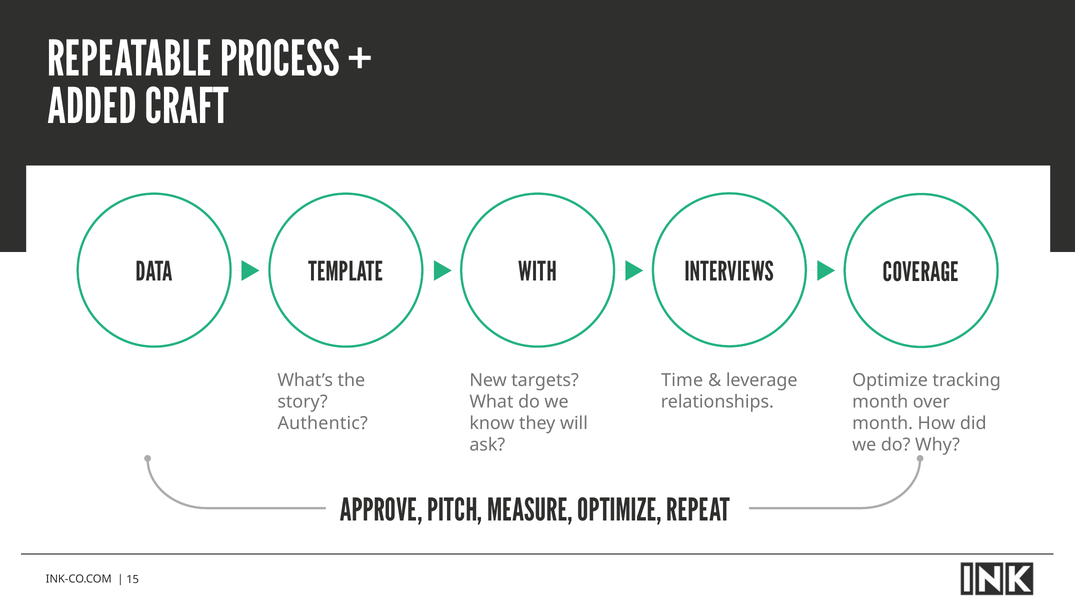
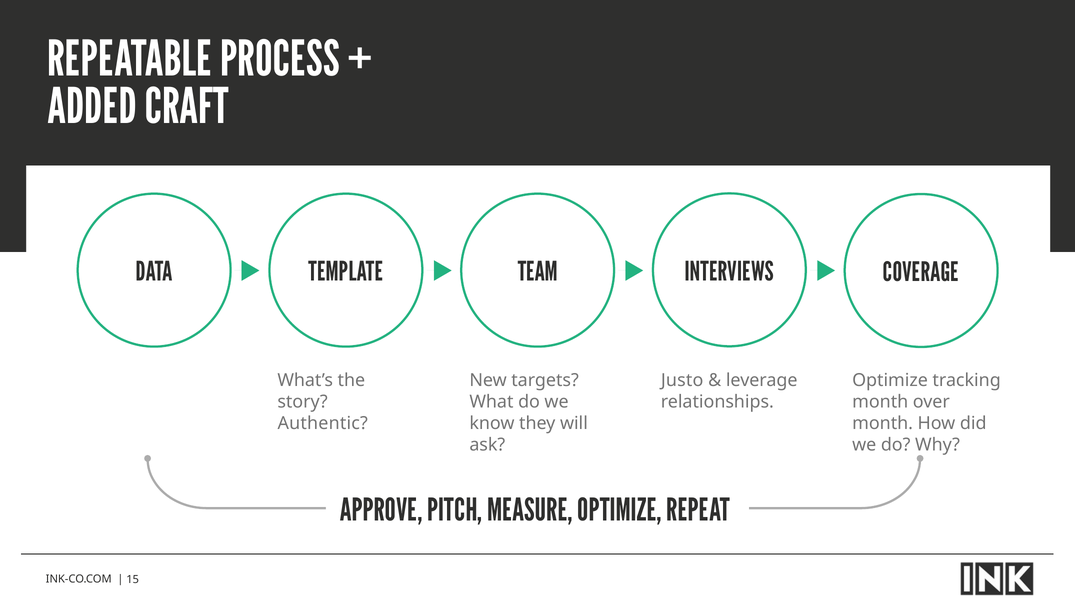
WITH: WITH -> TEAM (538, 272)
Time: Time -> Justo (682, 380)
